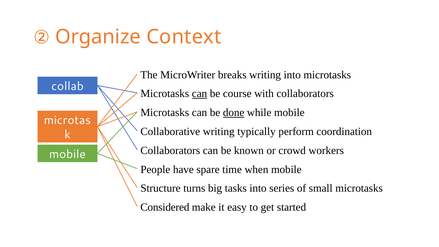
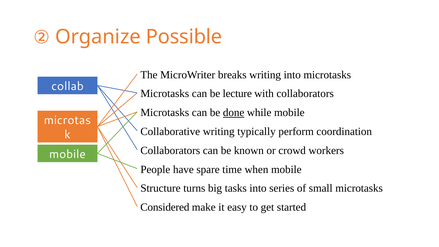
Context: Context -> Possible (184, 37)
can underline: present -> none (200, 94)
course: course -> lecture (237, 94)
